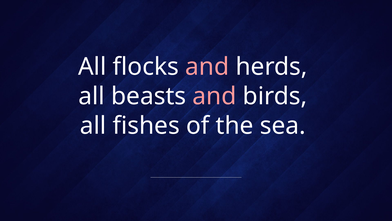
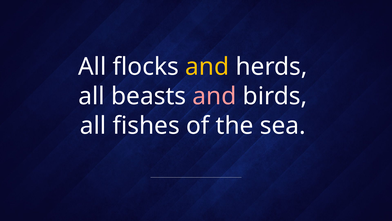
and colour: pink -> yellow (207, 67)
